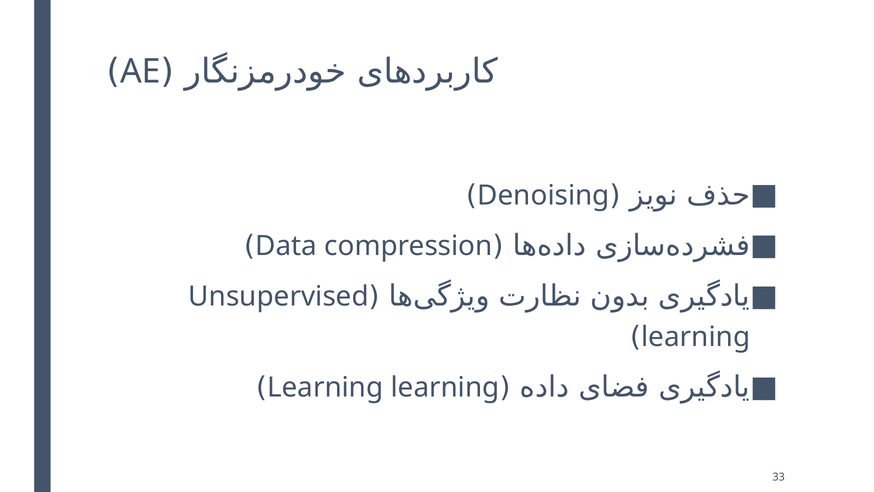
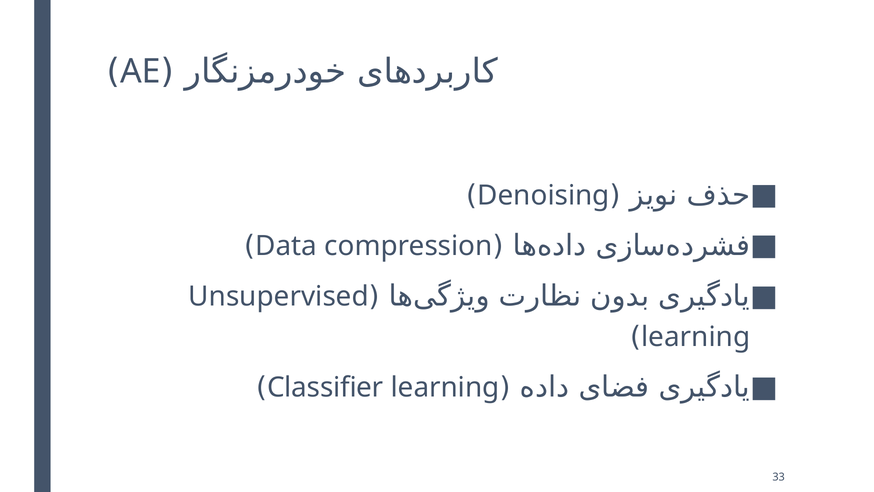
Learning: Learning -> Classifier (325, 387)
